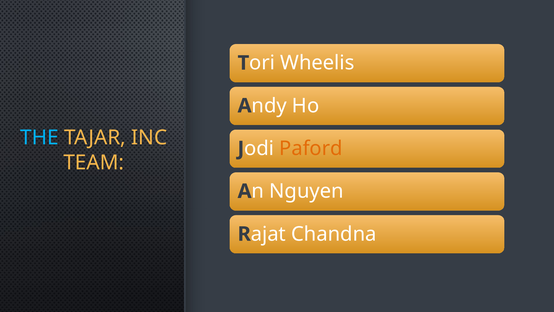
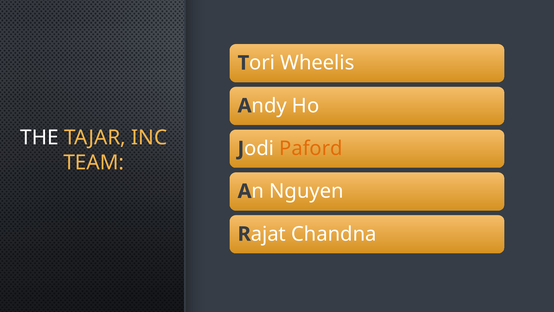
THE colour: light blue -> white (39, 137)
